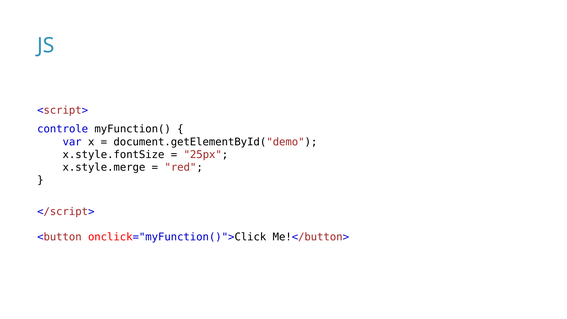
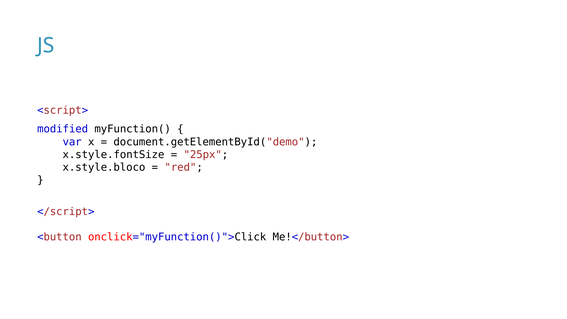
controle: controle -> modified (63, 129)
x.style.merge: x.style.merge -> x.style.bloco (104, 167)
